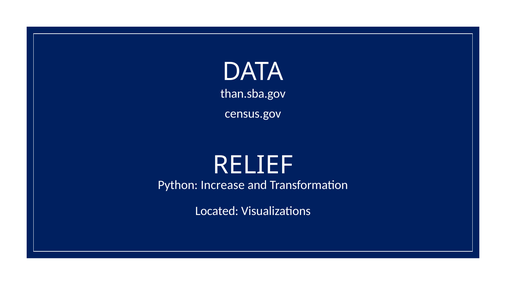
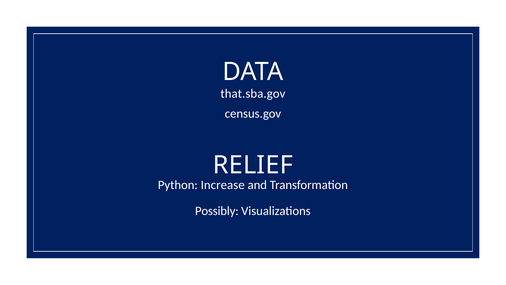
than.sba.gov: than.sba.gov -> that.sba.gov (253, 94)
Located: Located -> Possibly (217, 211)
